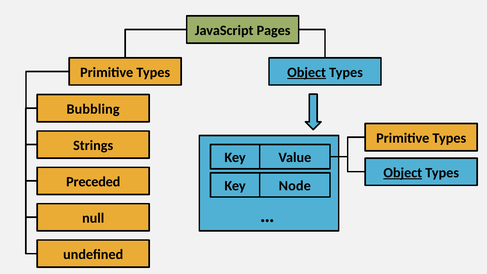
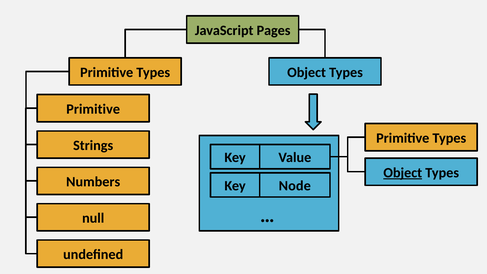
Object underline: present -> none (307, 72)
Bubbling: Bubbling -> Primitive (93, 109)
Preceded: Preceded -> Numbers (93, 182)
